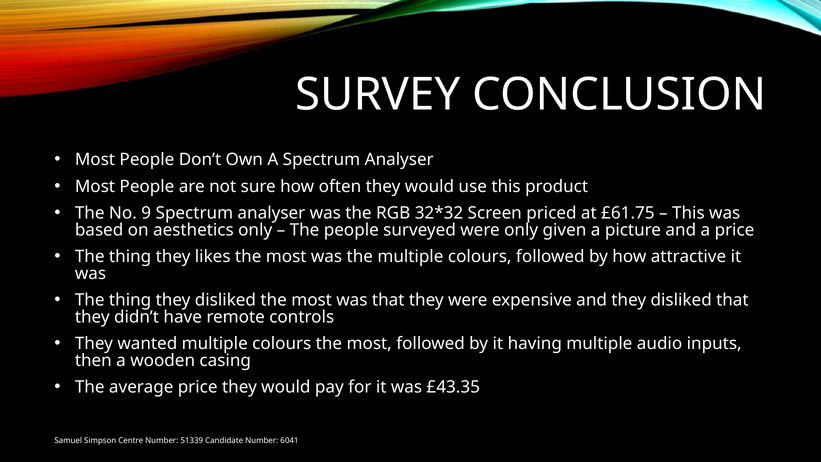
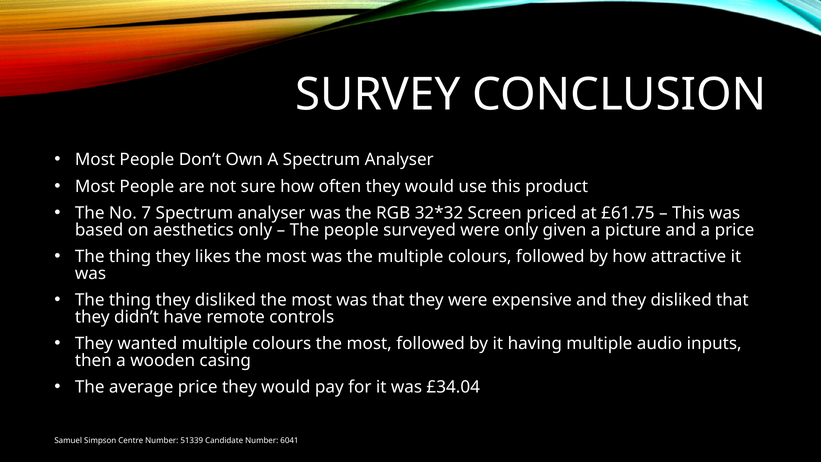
9: 9 -> 7 (146, 213)
£43.35: £43.35 -> £34.04 (453, 387)
